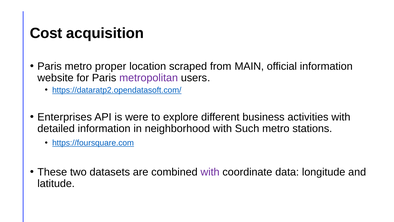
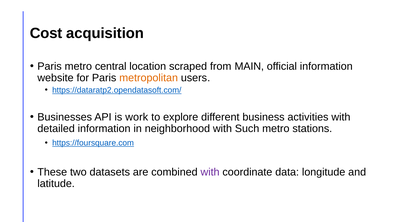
proper: proper -> central (111, 66)
metropolitan colour: purple -> orange (149, 78)
Enterprises: Enterprises -> Businesses (65, 117)
were: were -> work (137, 117)
